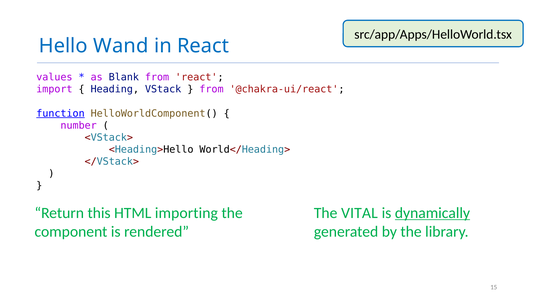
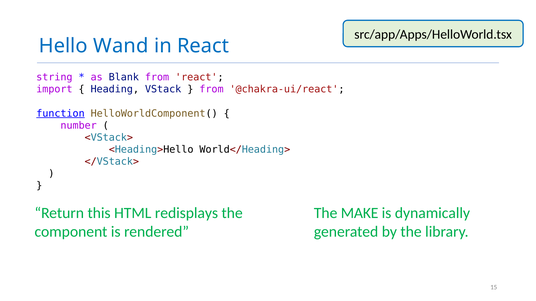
values: values -> string (54, 77)
importing: importing -> redisplays (186, 213)
VITAL: VITAL -> MAKE (360, 213)
dynamically underline: present -> none (432, 213)
